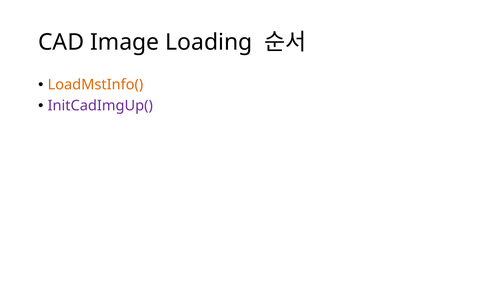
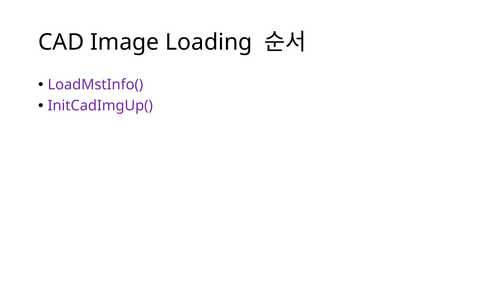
LoadMstInfo( colour: orange -> purple (95, 85)
